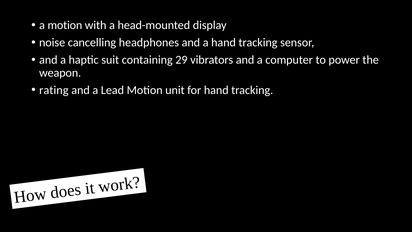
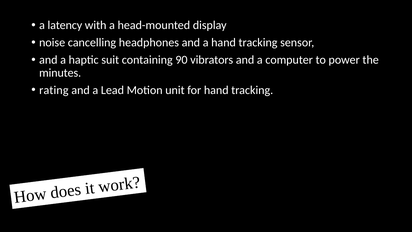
a motion: motion -> latency (65, 25)
29: 29 -> 90 (181, 60)
weapon: weapon -> minutes (60, 73)
